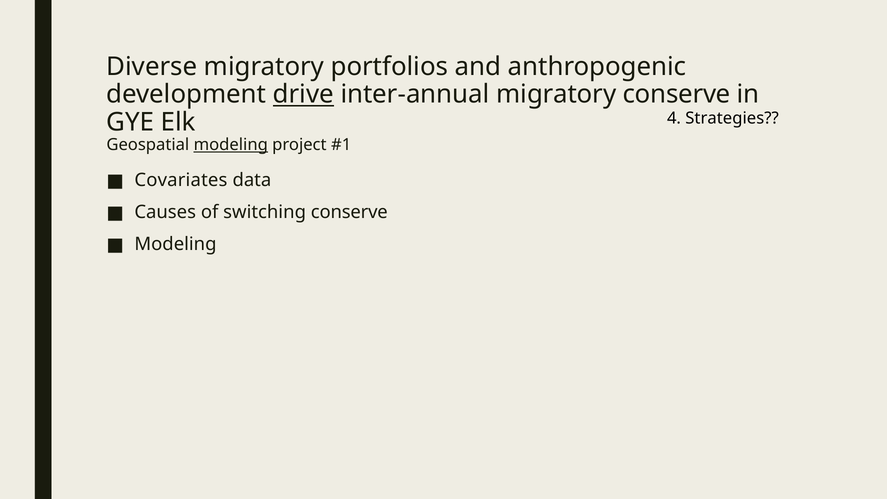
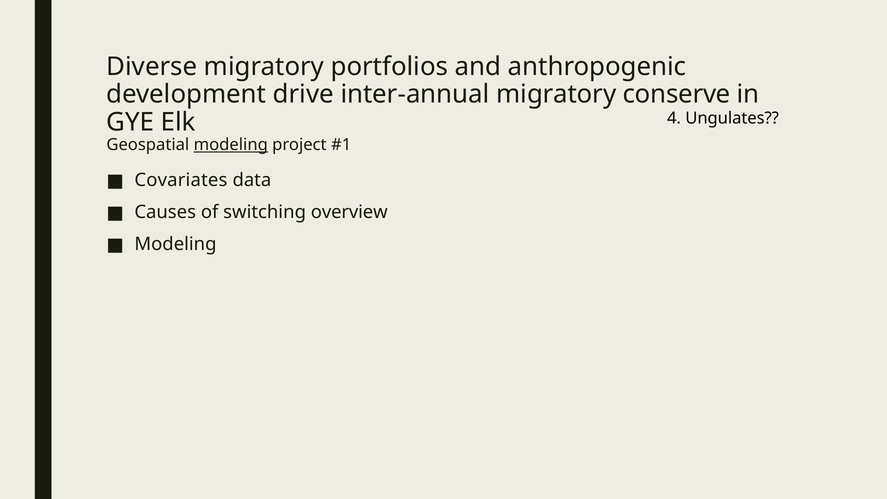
drive underline: present -> none (303, 94)
Strategies: Strategies -> Ungulates (732, 118)
switching conserve: conserve -> overview (349, 212)
